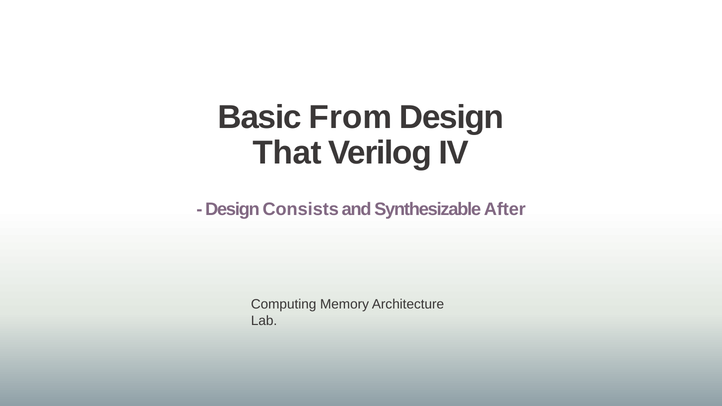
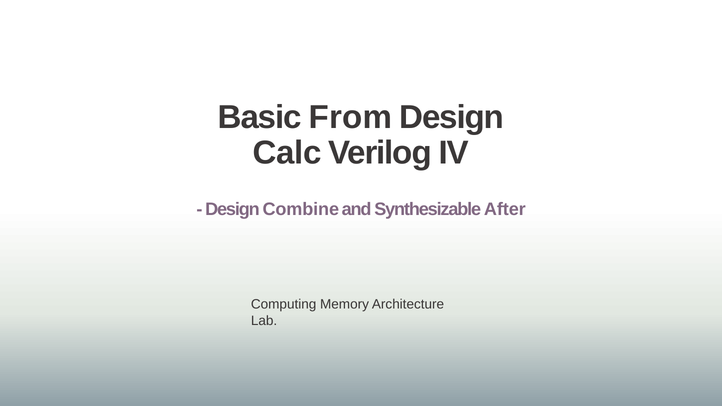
That: That -> Calc (287, 153)
Consists: Consists -> Combine (301, 209)
